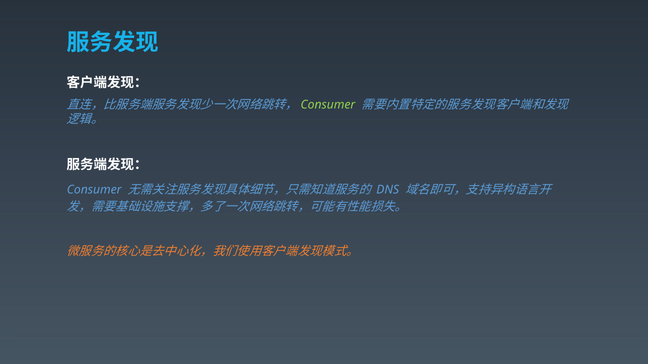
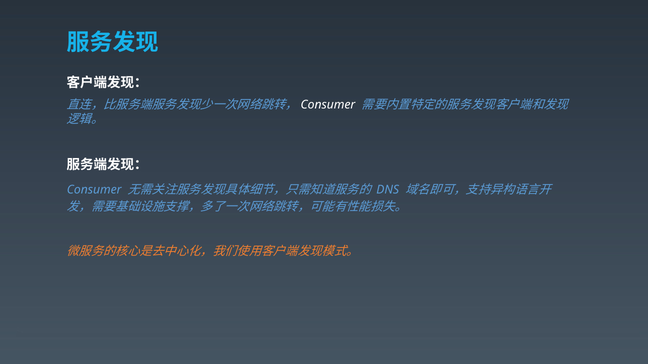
Consumer colour: light green -> white (328, 105)
